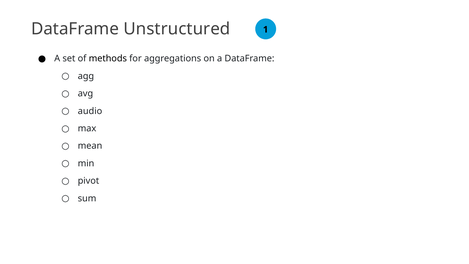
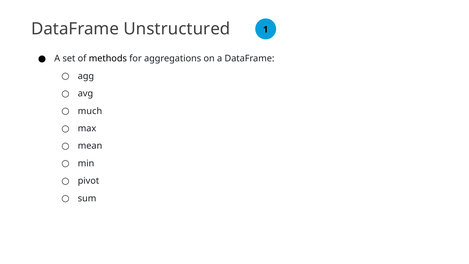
audio: audio -> much (90, 111)
